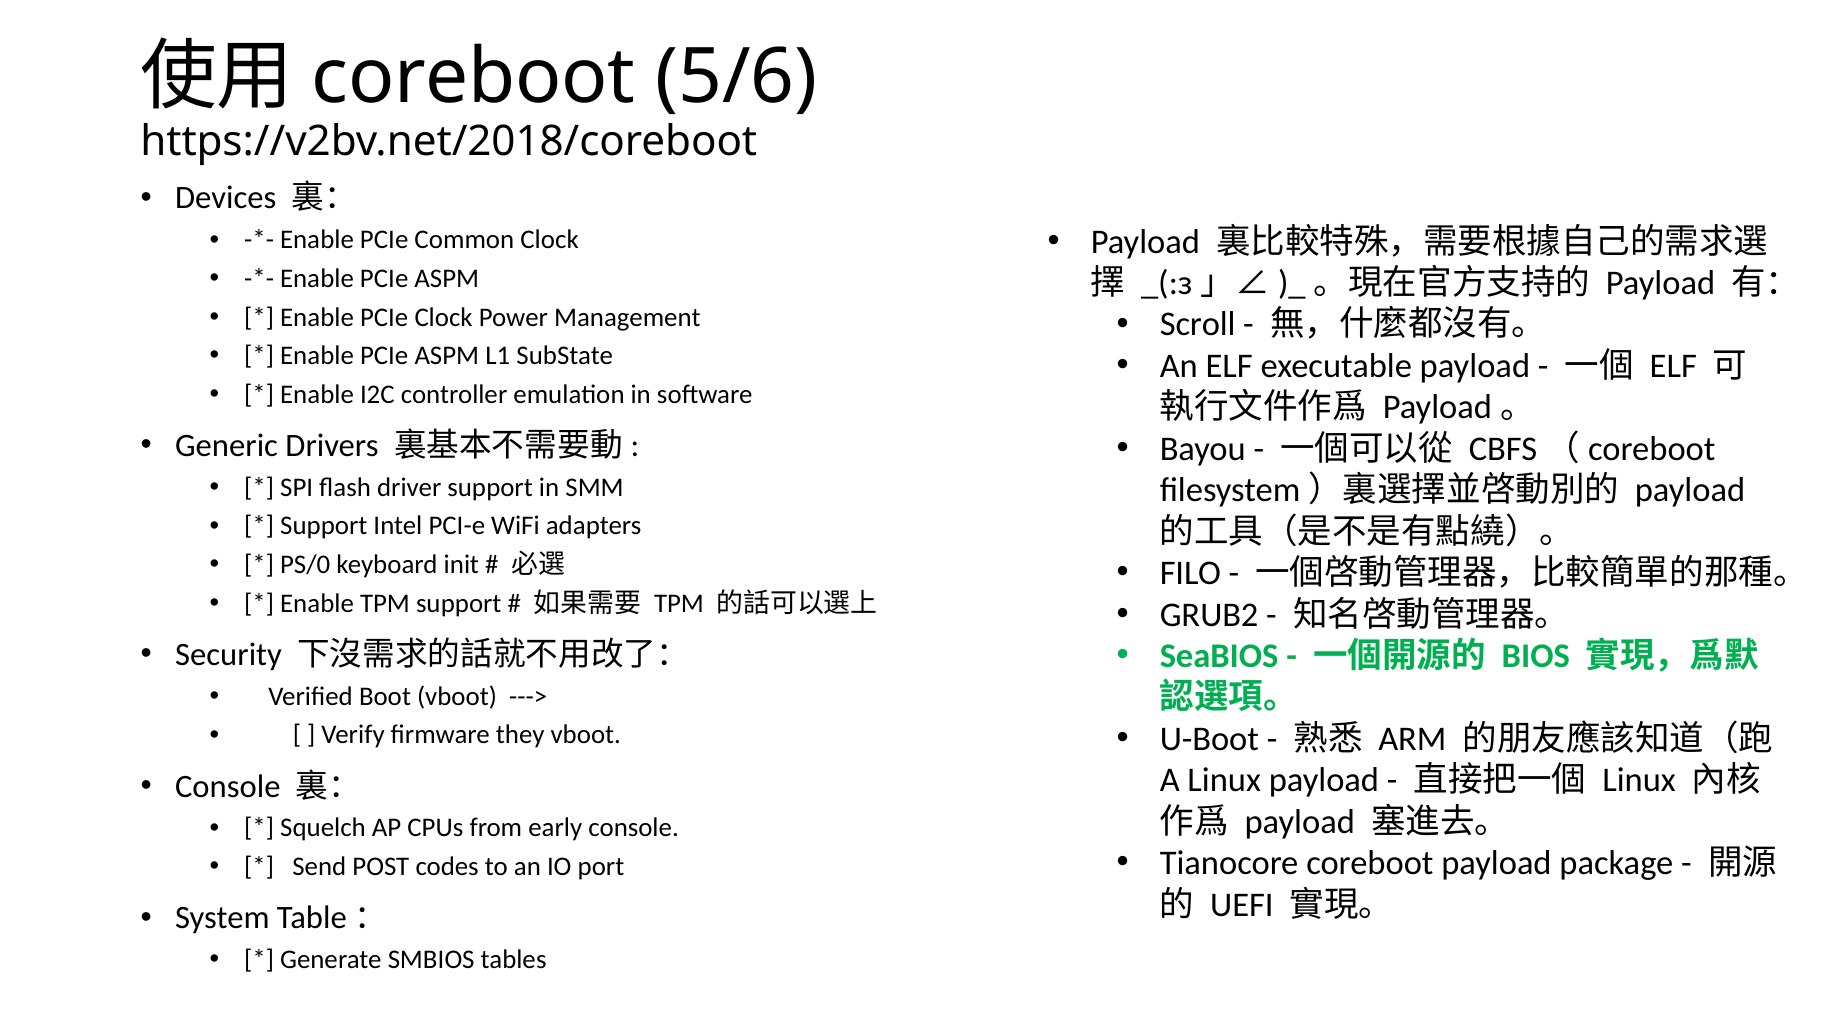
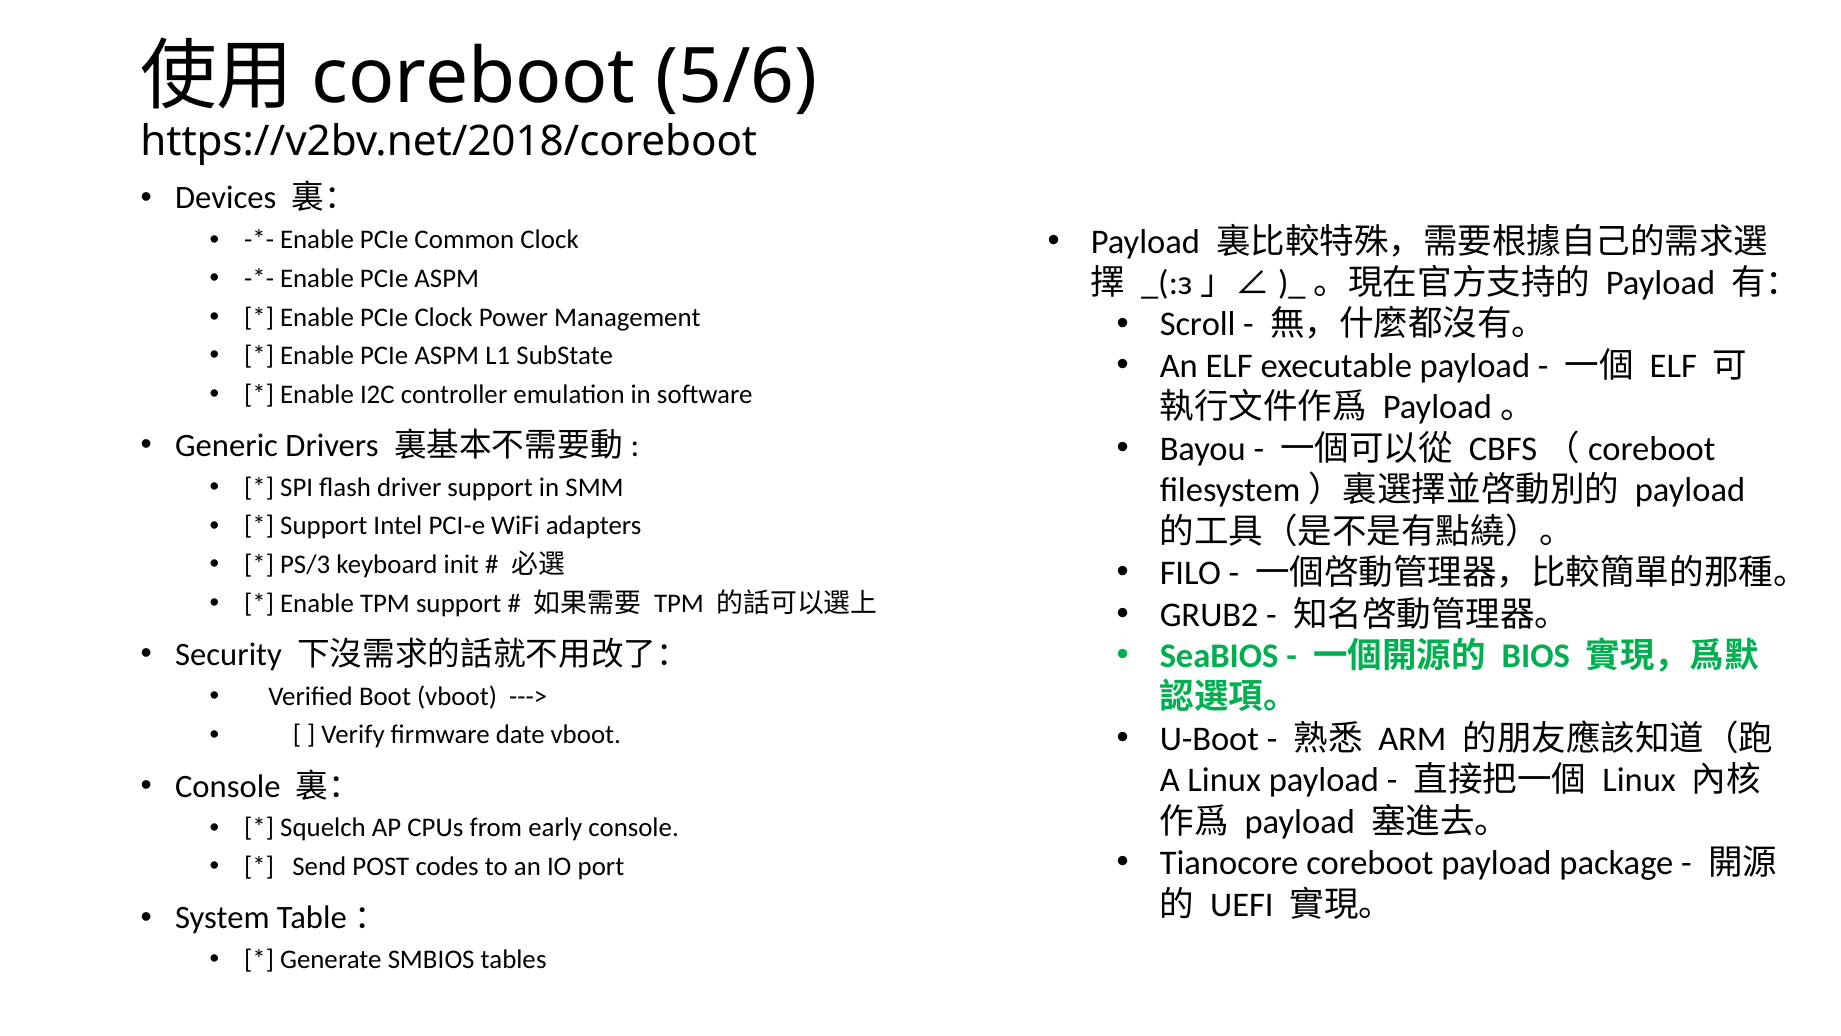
PS/0: PS/0 -> PS/3 (305, 564)
they: they -> date (520, 735)
